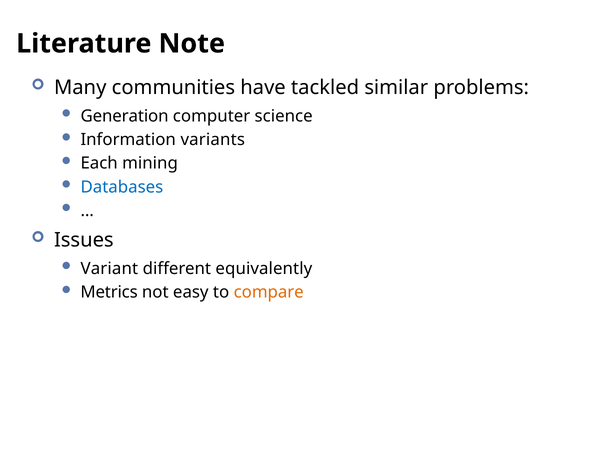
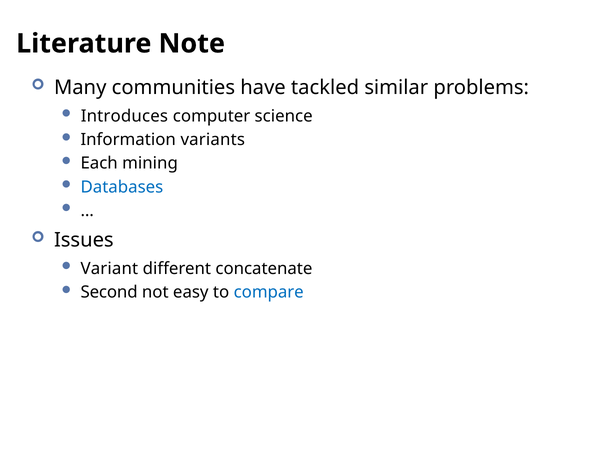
Generation: Generation -> Introduces (124, 116)
equivalently: equivalently -> concatenate (264, 268)
Metrics: Metrics -> Second (109, 292)
compare colour: orange -> blue (269, 292)
